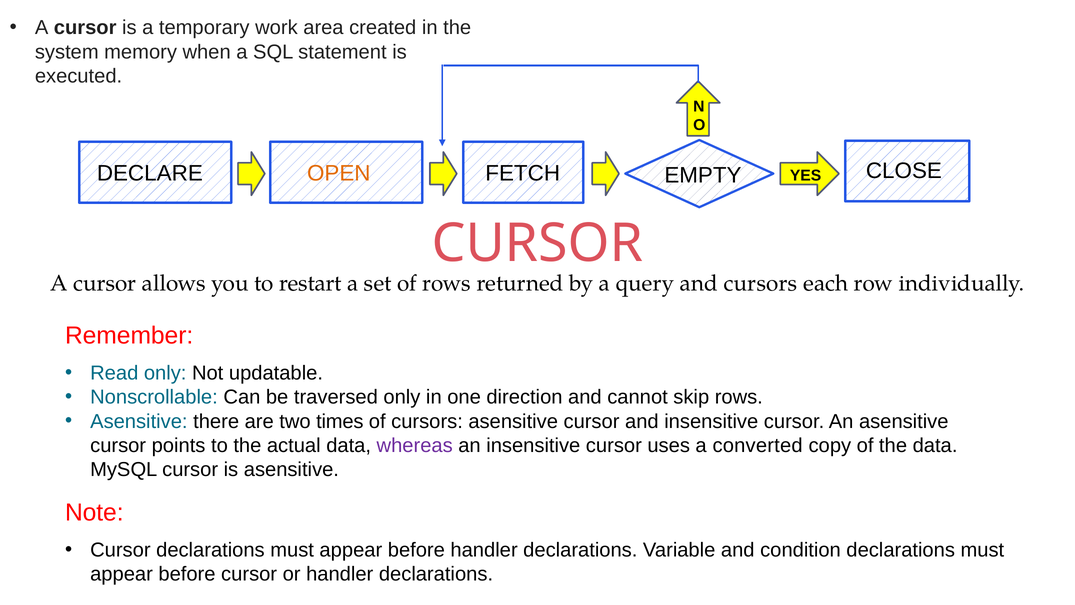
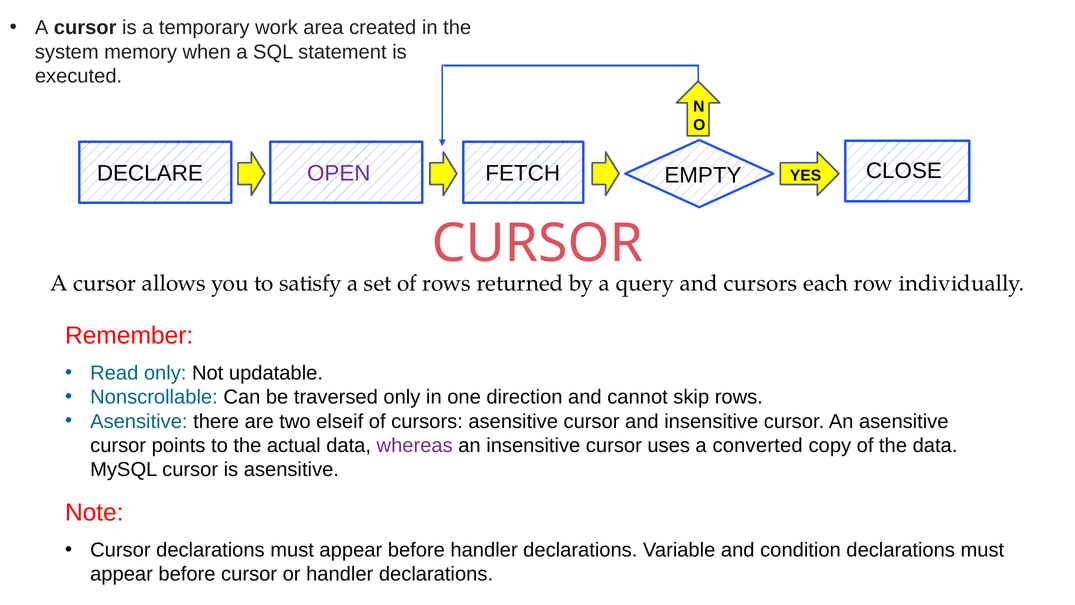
OPEN colour: orange -> purple (339, 173)
restart: restart -> satisfy (311, 283)
times: times -> elseif (340, 421)
